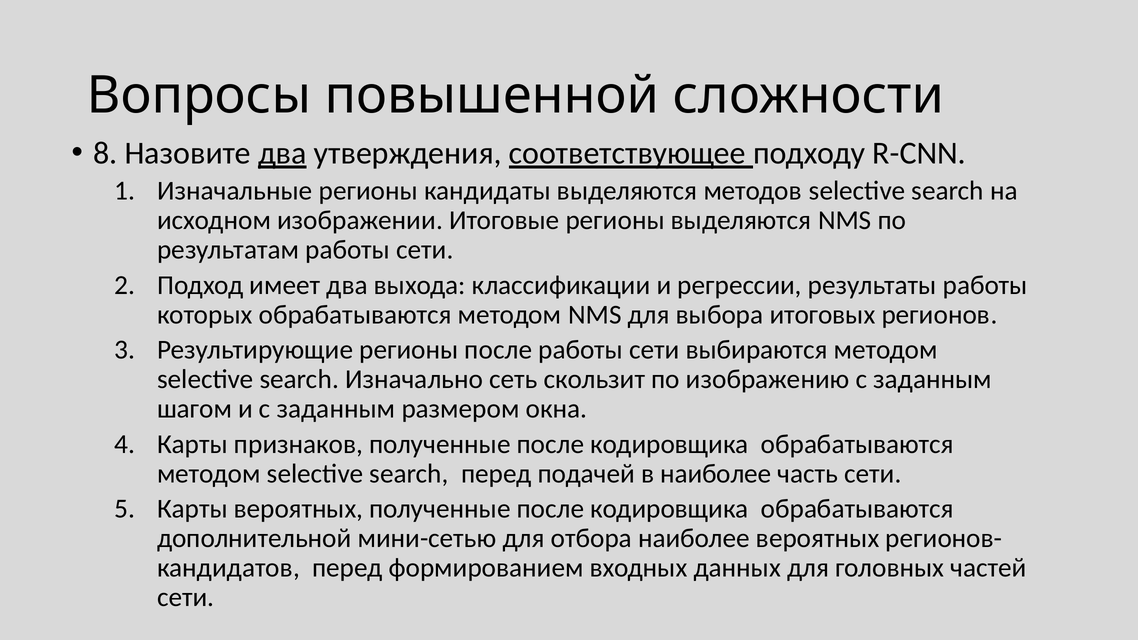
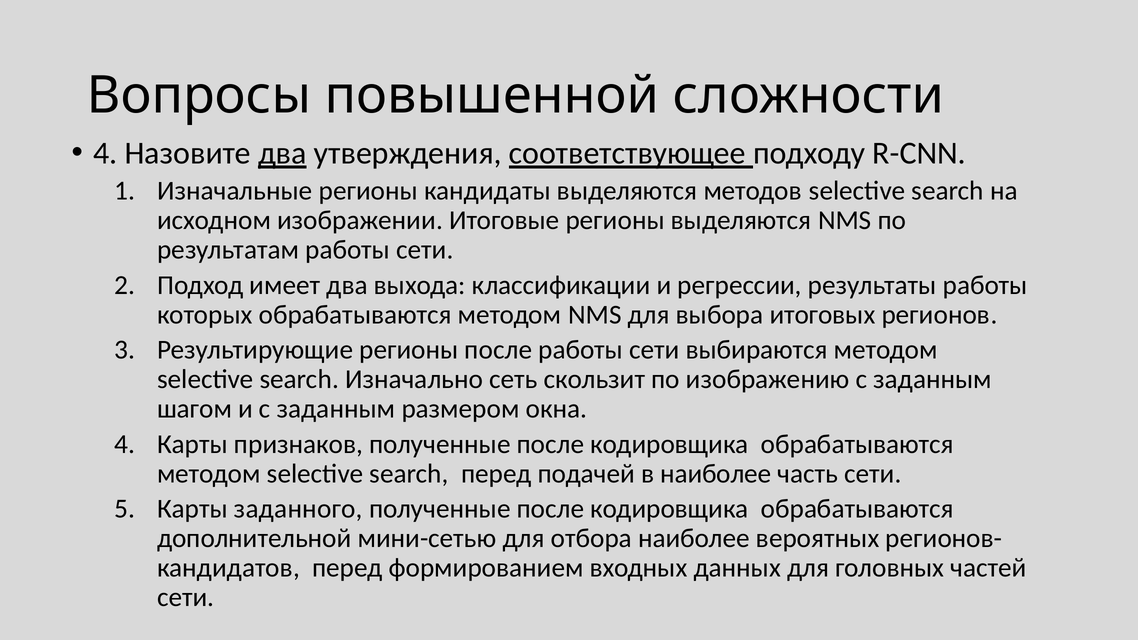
8: 8 -> 4 (105, 153)
Карты вероятных: вероятных -> заданного (298, 509)
